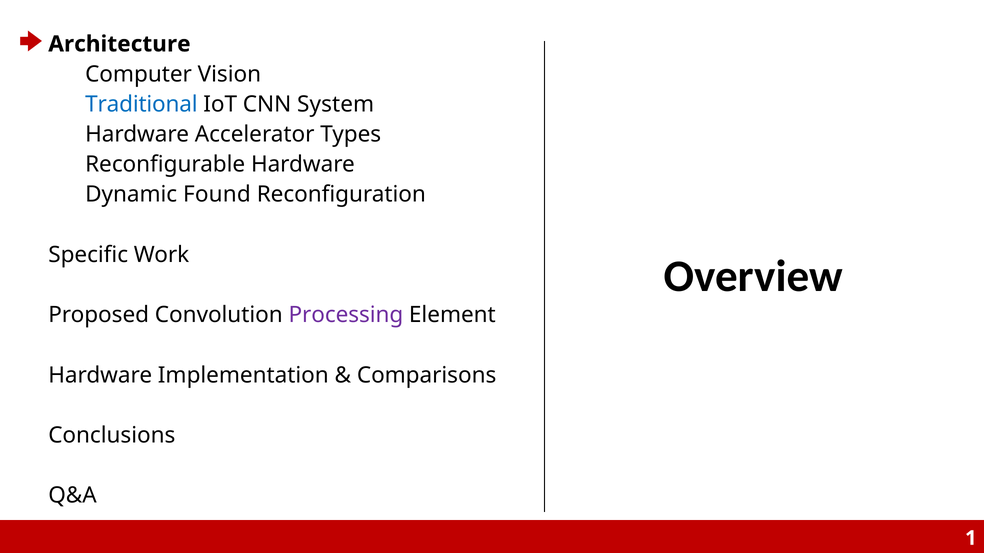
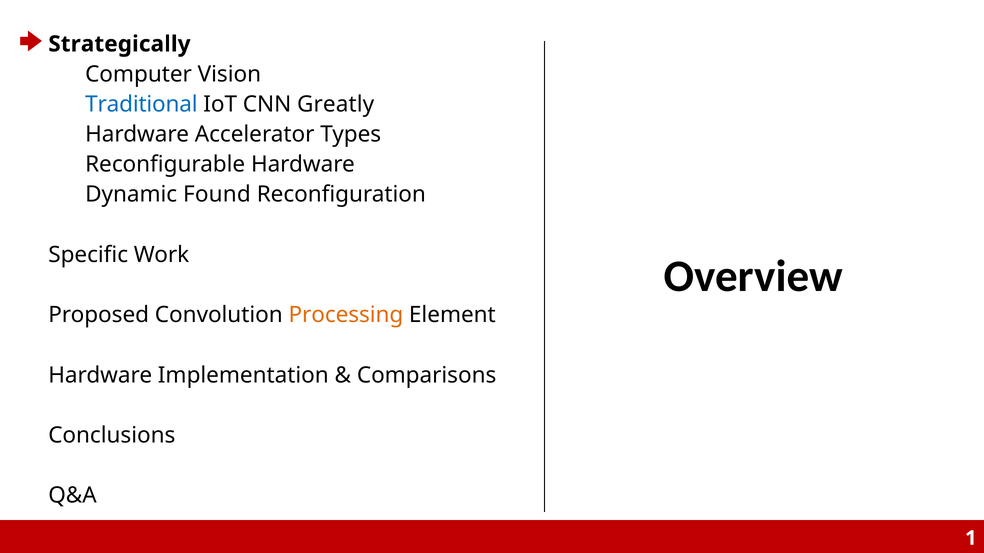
Architecture: Architecture -> Strategically (119, 44)
System: System -> Greatly (336, 104)
Processing colour: purple -> orange (346, 315)
